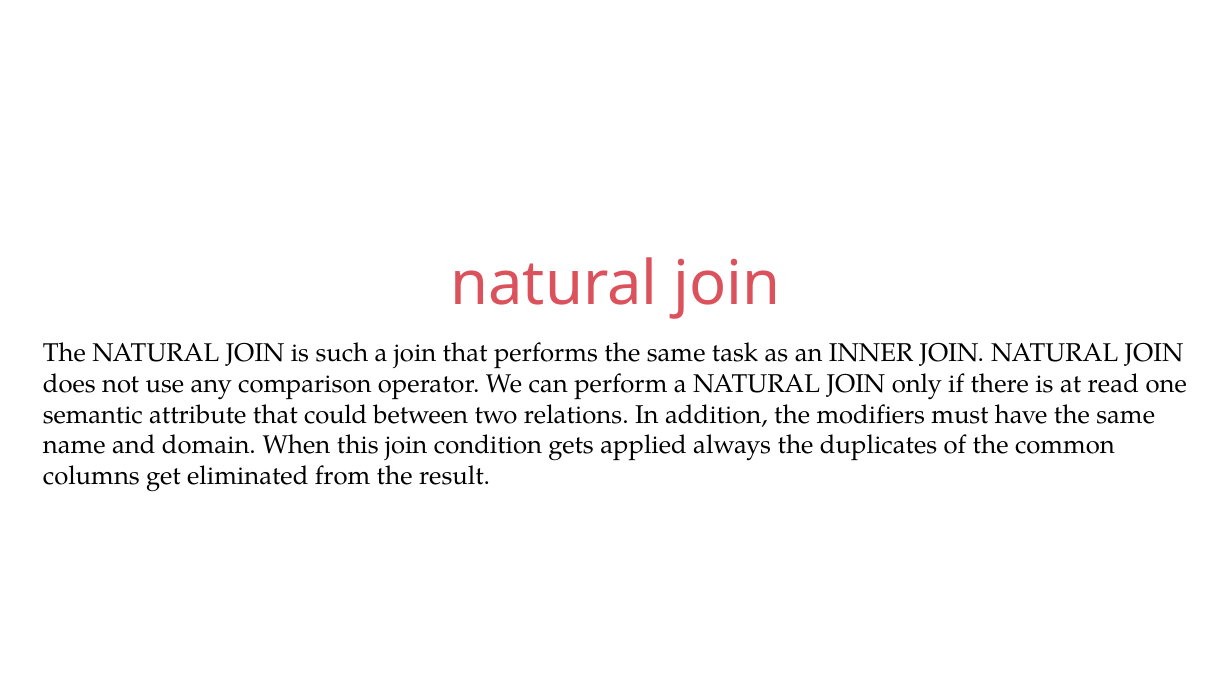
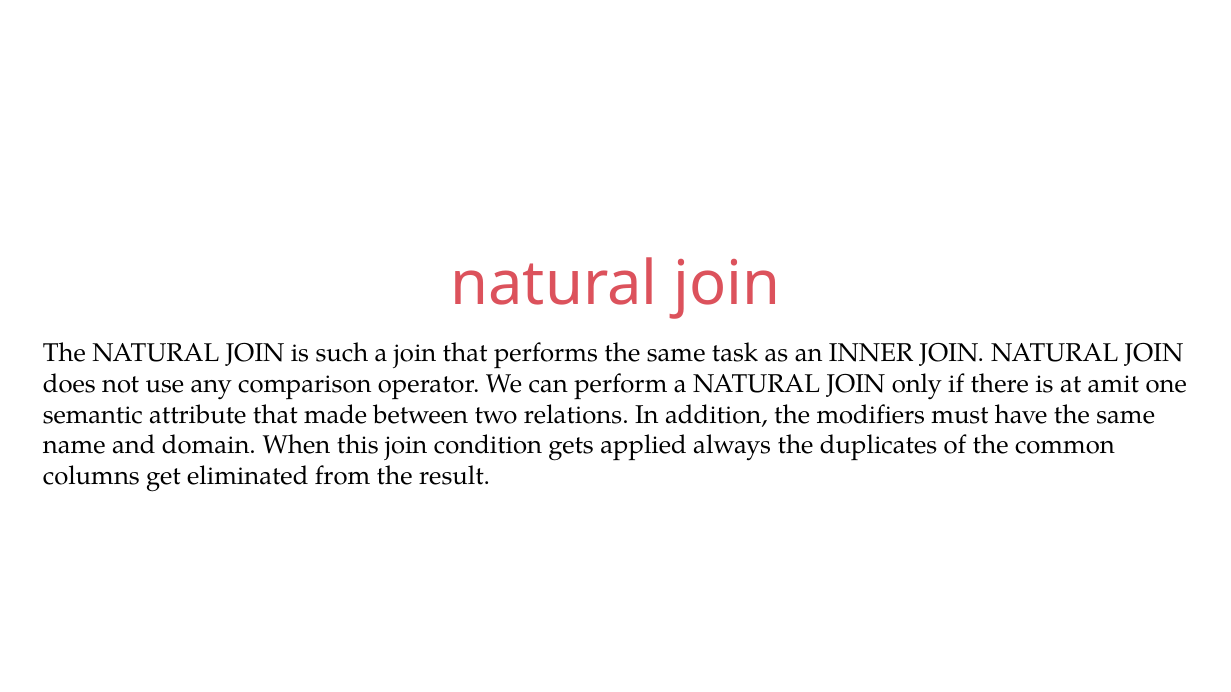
read: read -> amit (1113, 384)
could: could -> made (336, 415)
